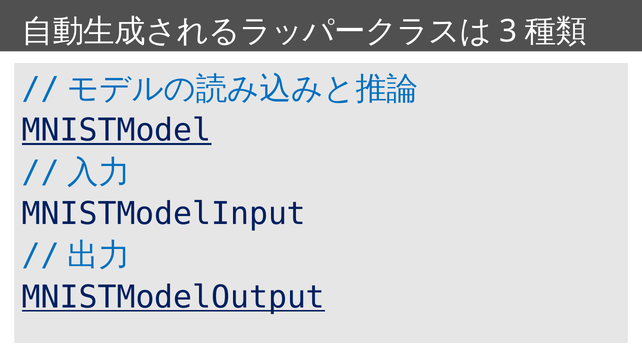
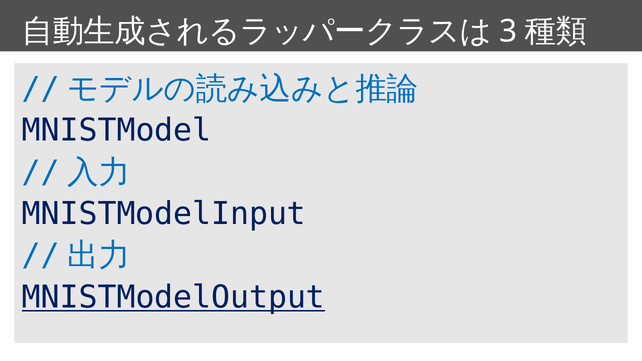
MNISTModel underline: present -> none (117, 131)
